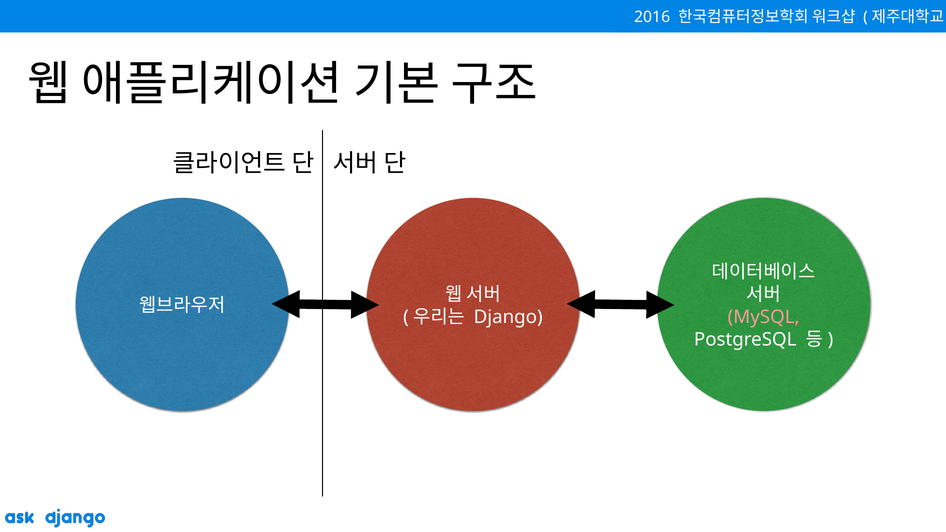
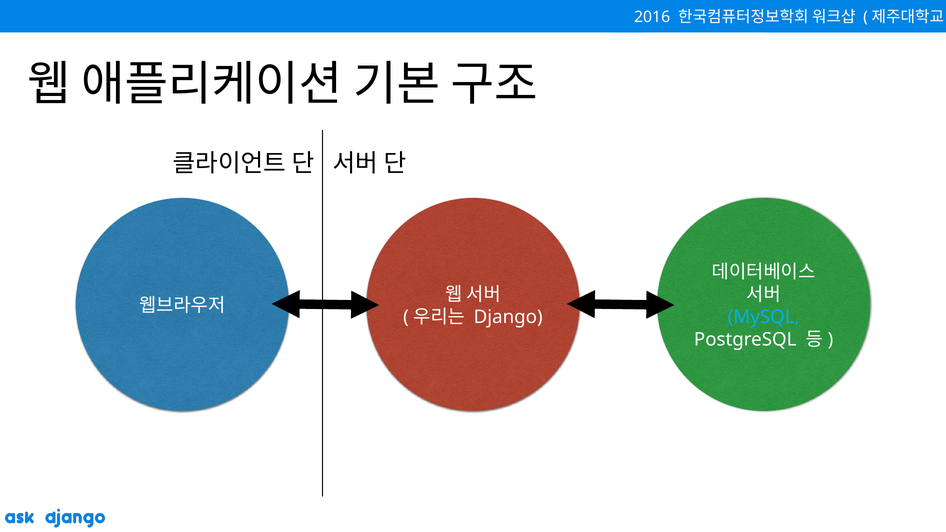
MySQL colour: pink -> light blue (764, 317)
